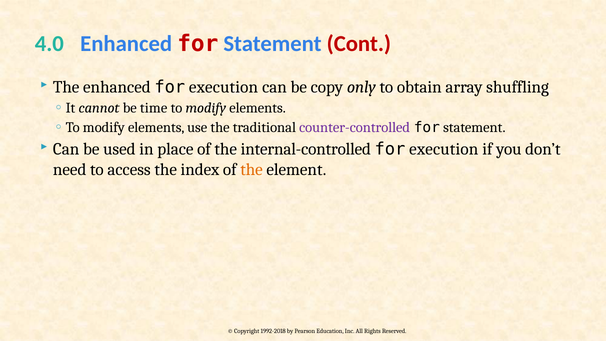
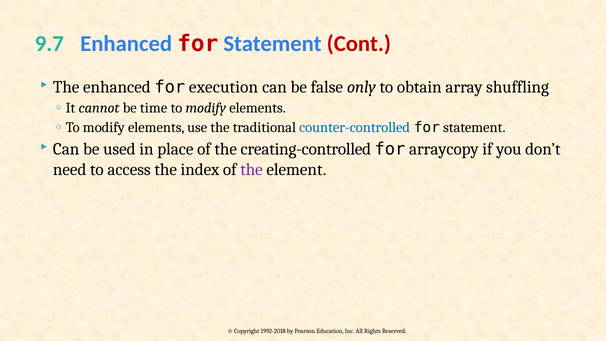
4.0: 4.0 -> 9.7 (49, 44)
copy: copy -> false (327, 87)
counter-controlled colour: purple -> blue (355, 128)
internal-controlled: internal-controlled -> creating-controlled (306, 149)
execution: execution -> arraycopy (444, 149)
the colour: orange -> purple (252, 170)
